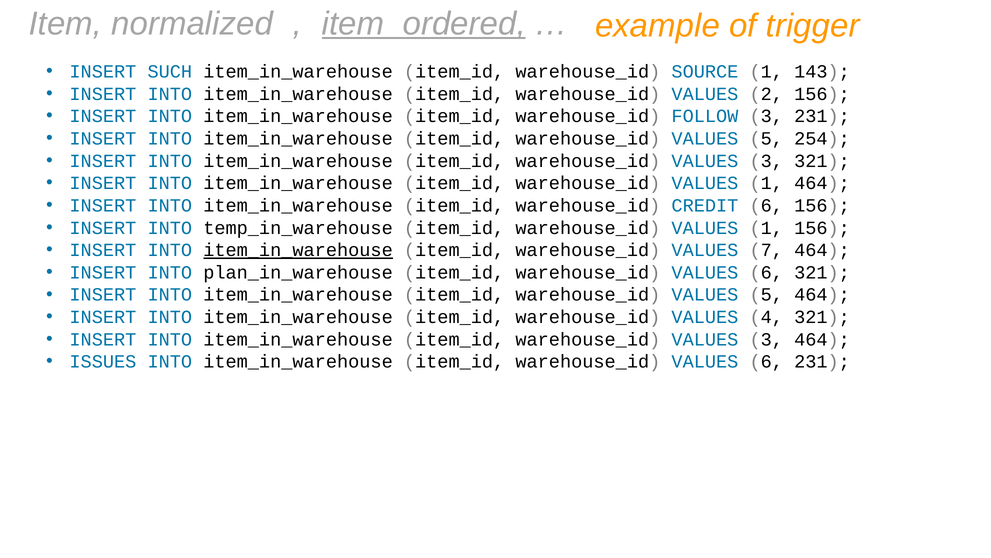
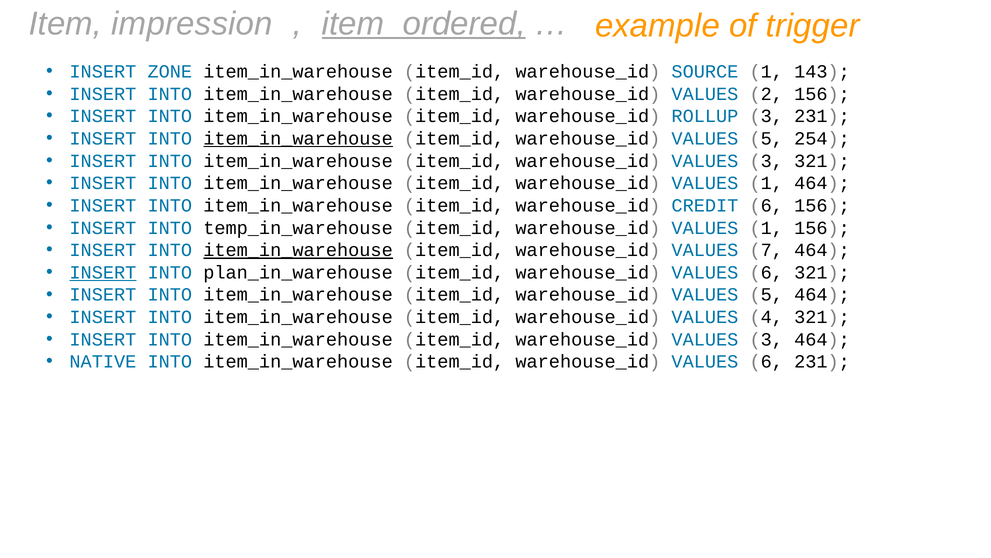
normalized: normalized -> impression (192, 24)
SUCH: SUCH -> ZONE (170, 72)
FOLLOW: FOLLOW -> ROLLUP (705, 116)
item_in_warehouse underline: none -> present (298, 138)
INSERT underline: none -> present (103, 272)
ISSUES: ISSUES -> NATIVE (103, 361)
